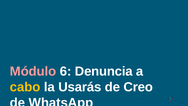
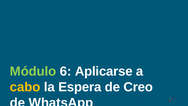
Módulo colour: pink -> light green (33, 71)
Denuncia: Denuncia -> Aplicarse (104, 71)
Usarás: Usarás -> Espera (80, 87)
